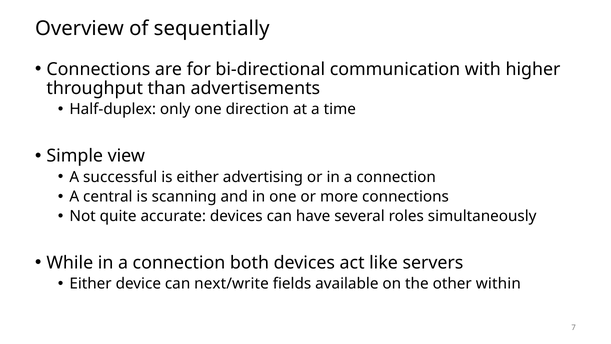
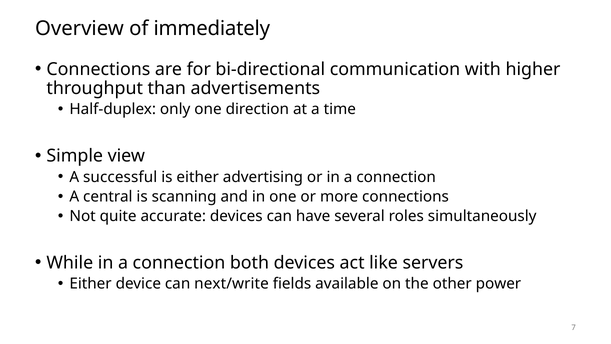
sequentially: sequentially -> immediately (212, 29)
within: within -> power (498, 284)
